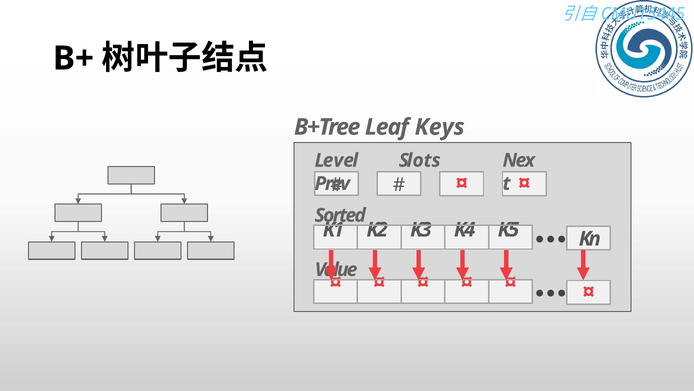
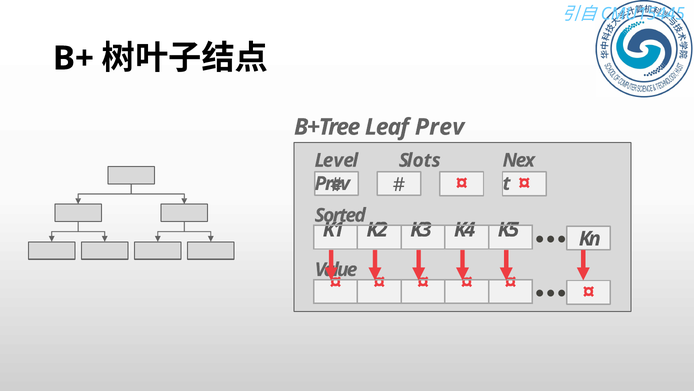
Leaf Keys: Keys -> Prev (440, 127)
